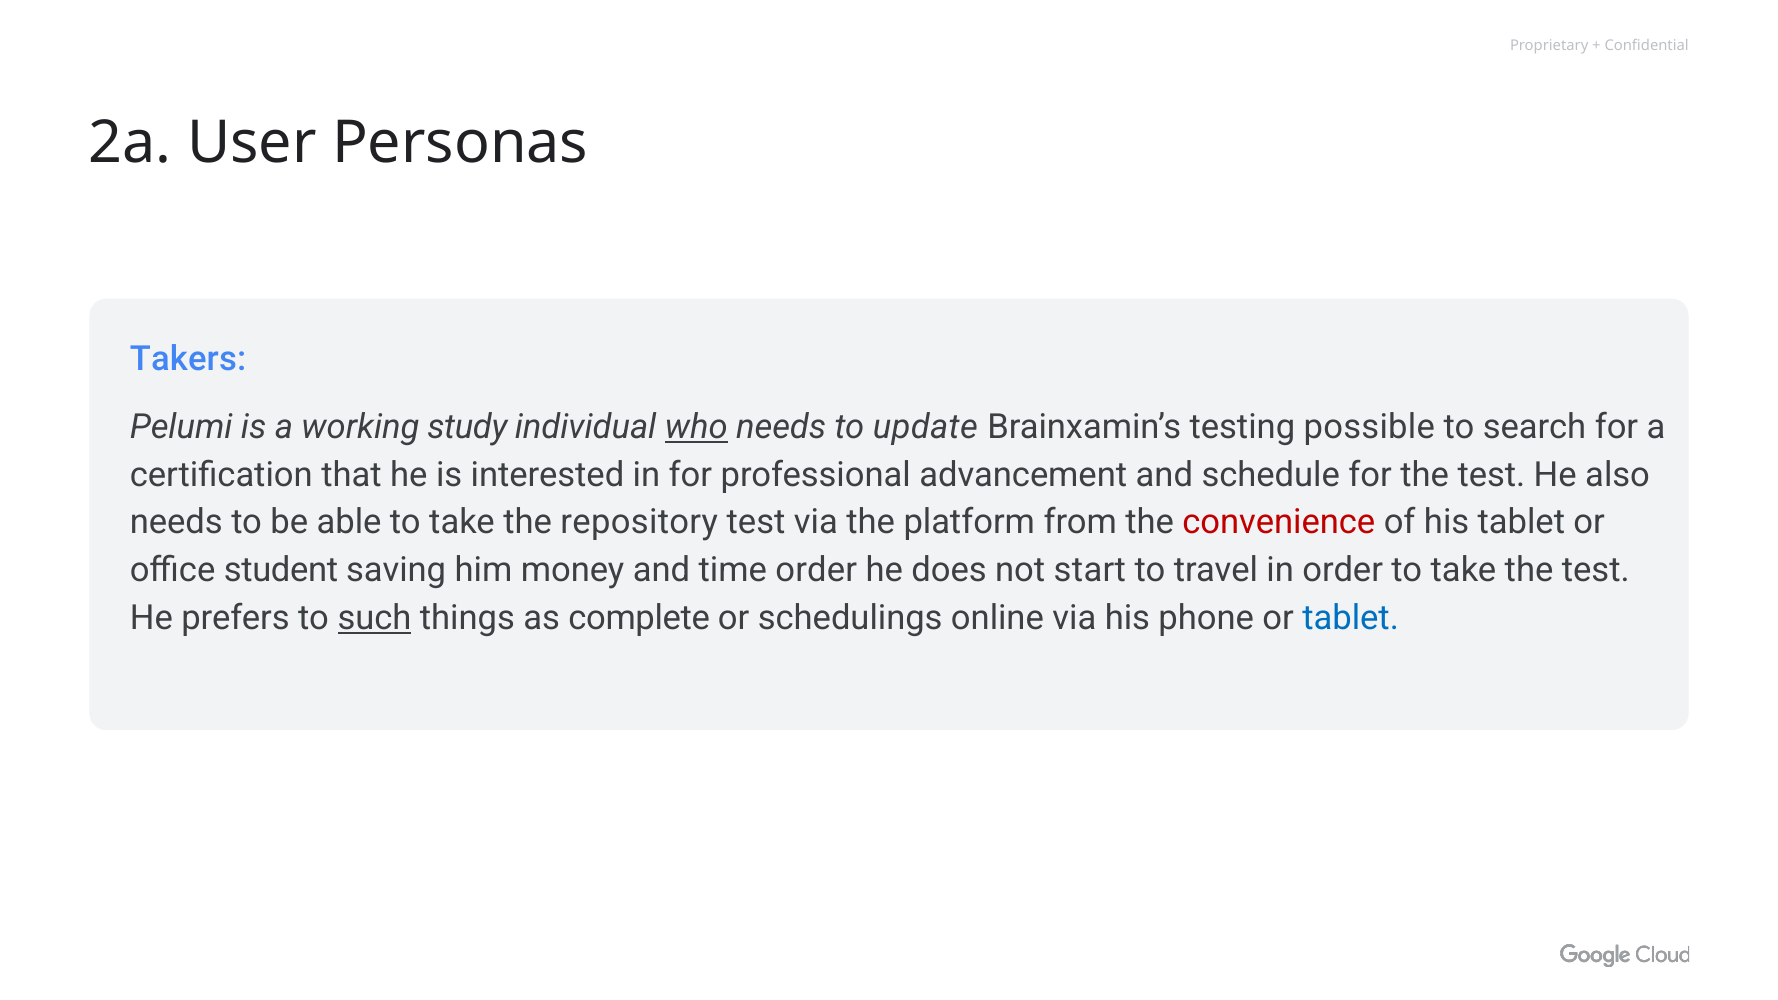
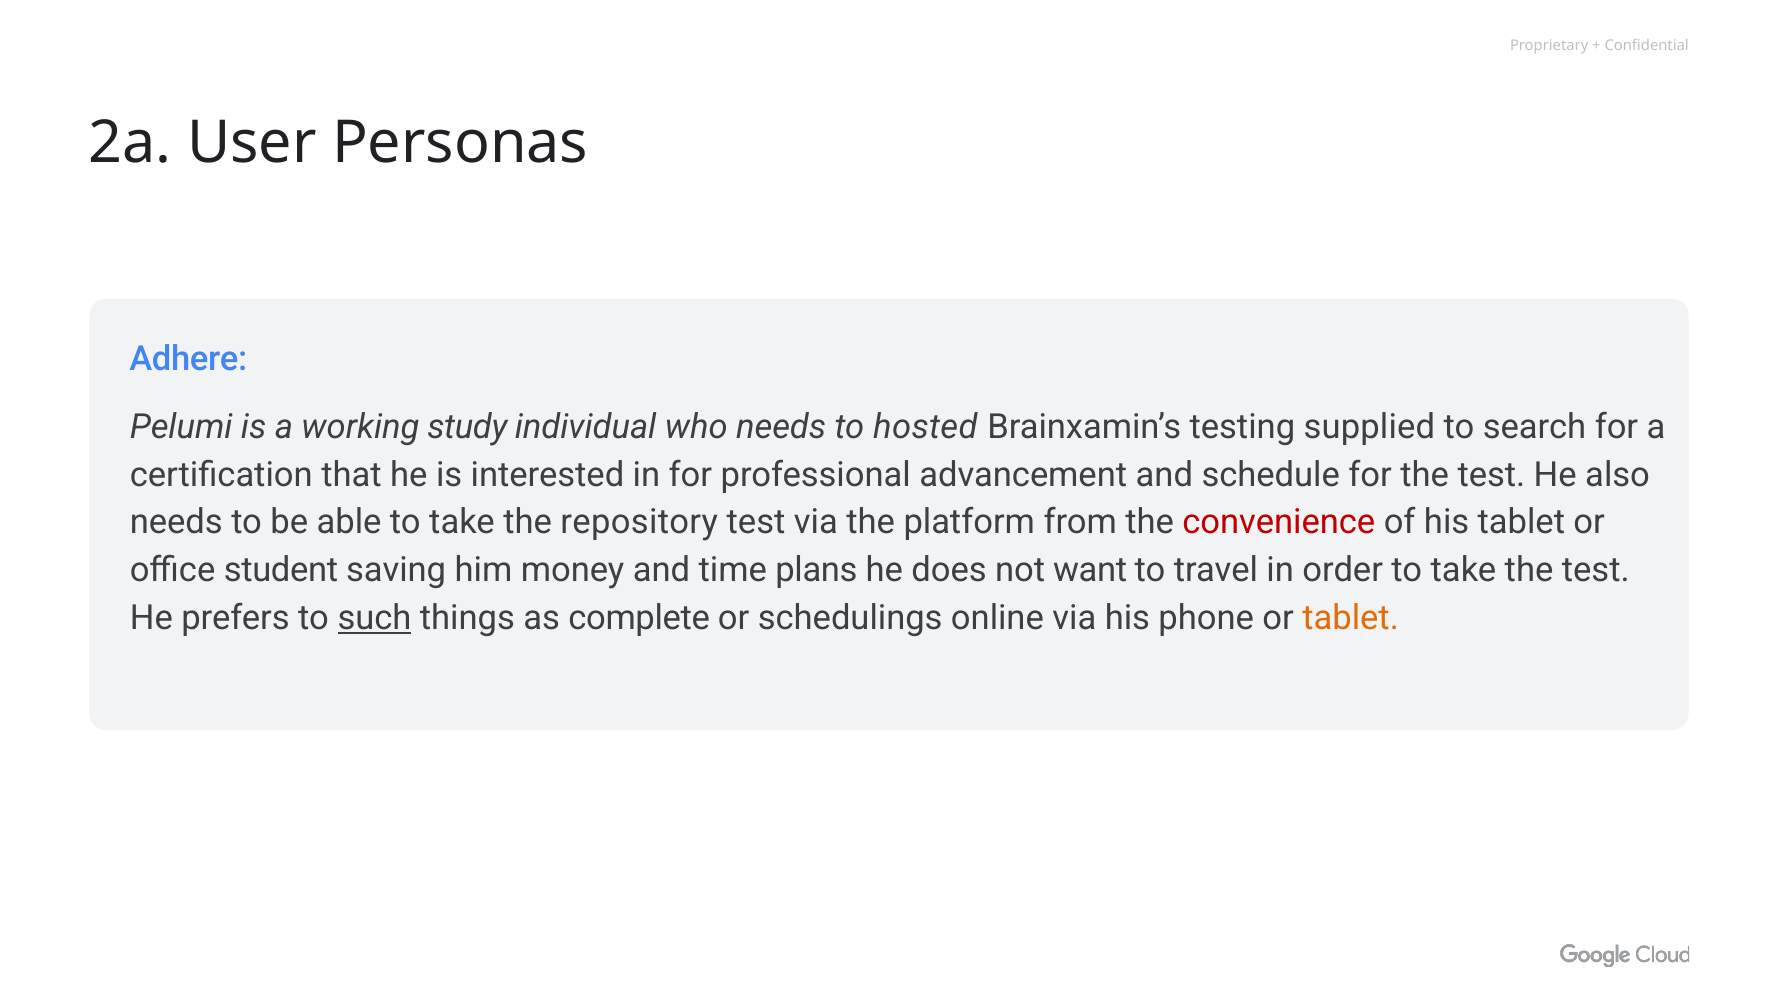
Takers: Takers -> Adhere (188, 360)
who underline: present -> none (696, 427)
update: update -> hosted (925, 427)
possible: possible -> supplied (1369, 427)
time order: order -> plans (816, 570)
start: start -> want (1090, 570)
tablet colour: blue -> orange (1351, 618)
